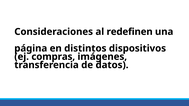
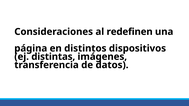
compras: compras -> distintas (53, 57)
